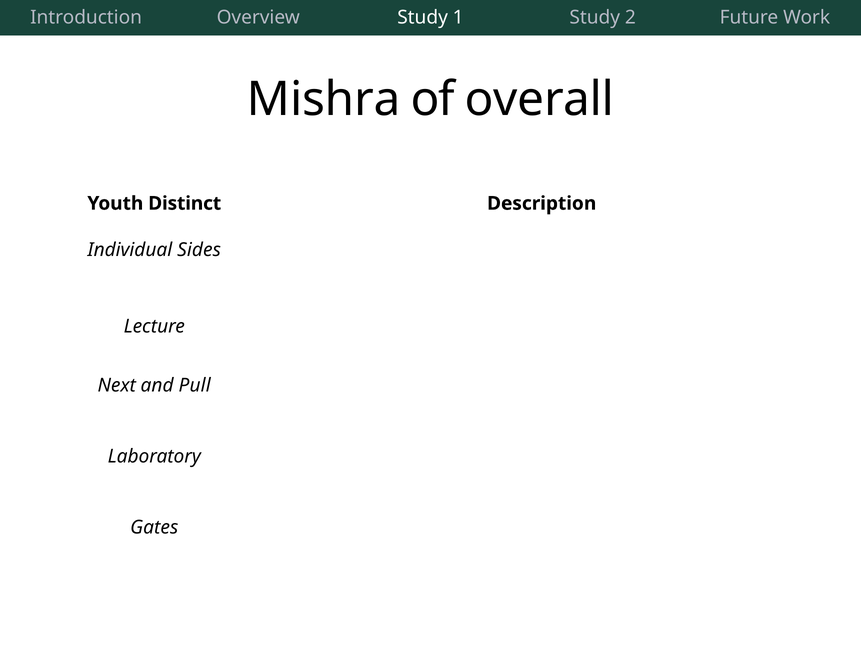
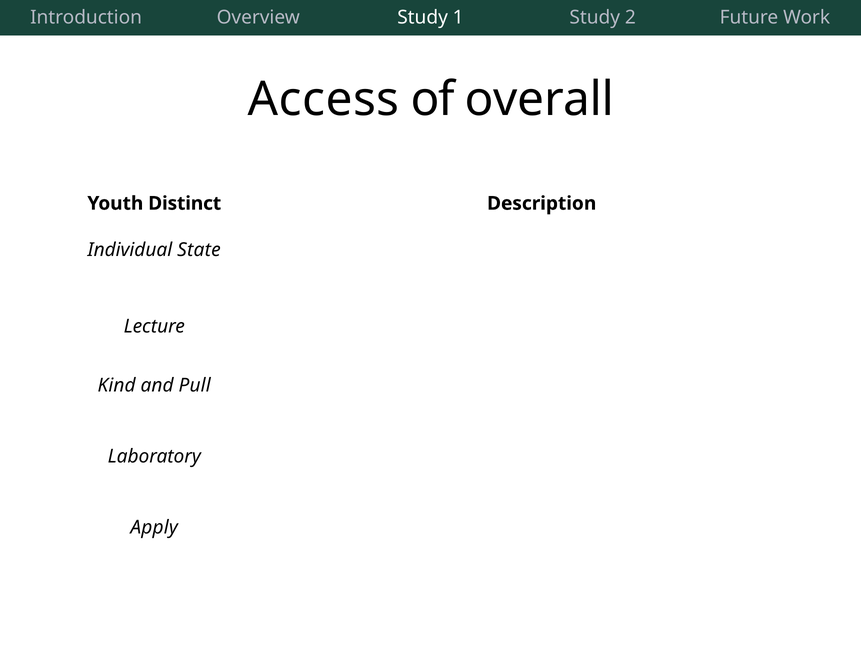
Mishra: Mishra -> Access (323, 100)
Sides: Sides -> State (199, 250)
Next: Next -> Kind (117, 385)
Gates: Gates -> Apply (154, 527)
